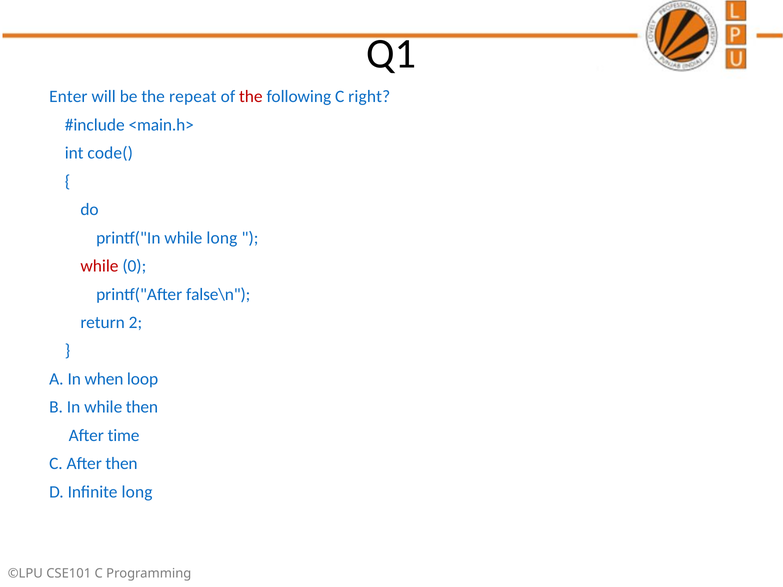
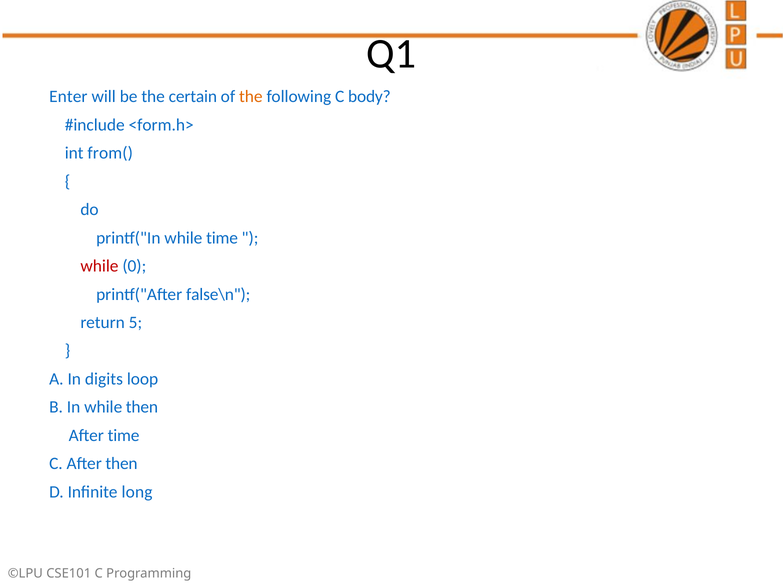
repeat: repeat -> certain (193, 97)
the colour: red -> orange (251, 97)
right: right -> body (369, 97)
<main.h>: <main.h> -> <form.h> (161, 125)
code(: code( -> from( (110, 153)
while long: long -> time (222, 238)
2: 2 -> 5 (135, 323)
when: when -> digits (104, 379)
